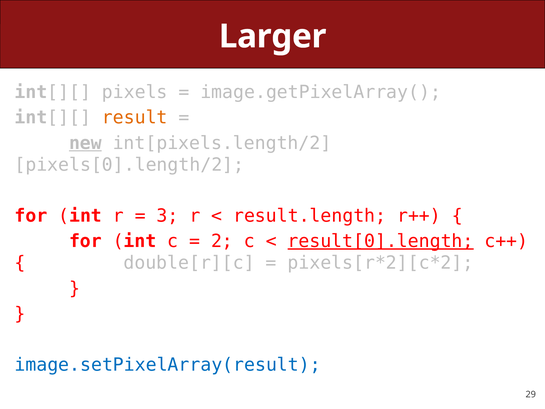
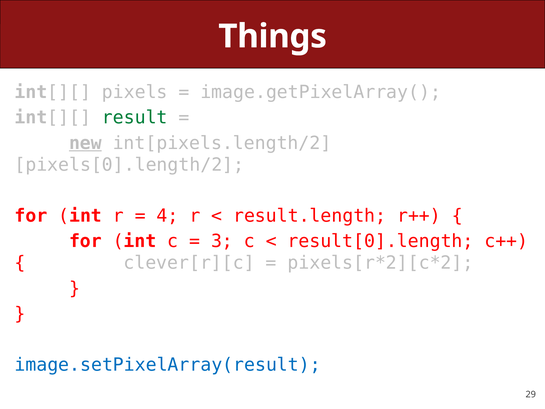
Larger: Larger -> Things (273, 36)
result colour: orange -> green (135, 118)
3: 3 -> 4 (167, 216)
2: 2 -> 3 (222, 241)
result[0].length underline: present -> none (381, 241)
double[r][c: double[r][c -> clever[r][c (189, 263)
